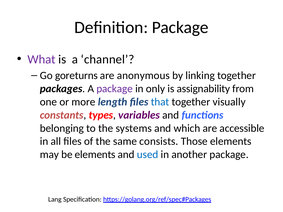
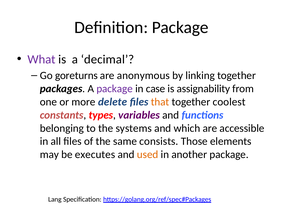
channel: channel -> decimal (107, 59)
only: only -> case (156, 89)
length: length -> delete (113, 102)
that colour: blue -> orange (160, 102)
visually: visually -> coolest (229, 102)
be elements: elements -> executes (95, 155)
used colour: blue -> orange (148, 155)
